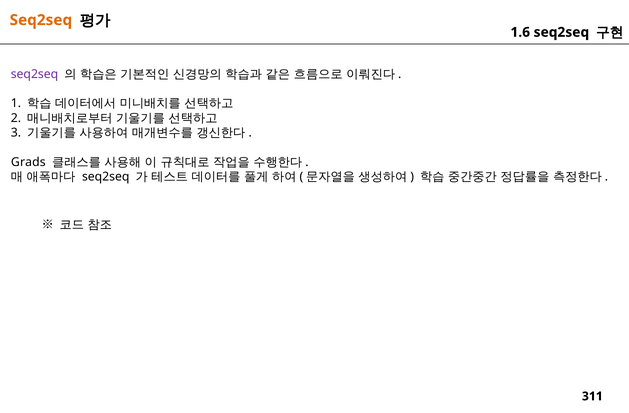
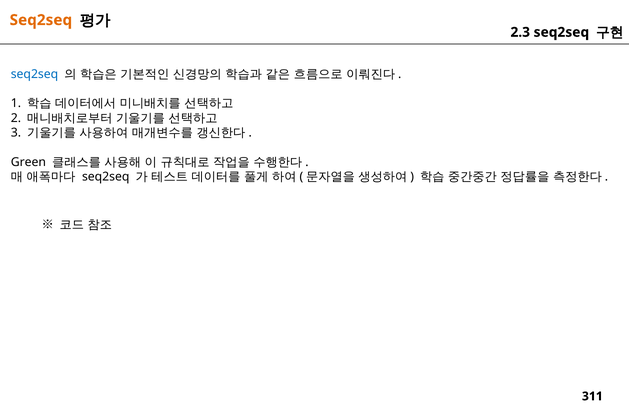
1.6: 1.6 -> 2.3 (520, 32)
seq2seq colour: purple -> blue (34, 74)
Grads: Grads -> Green (28, 162)
